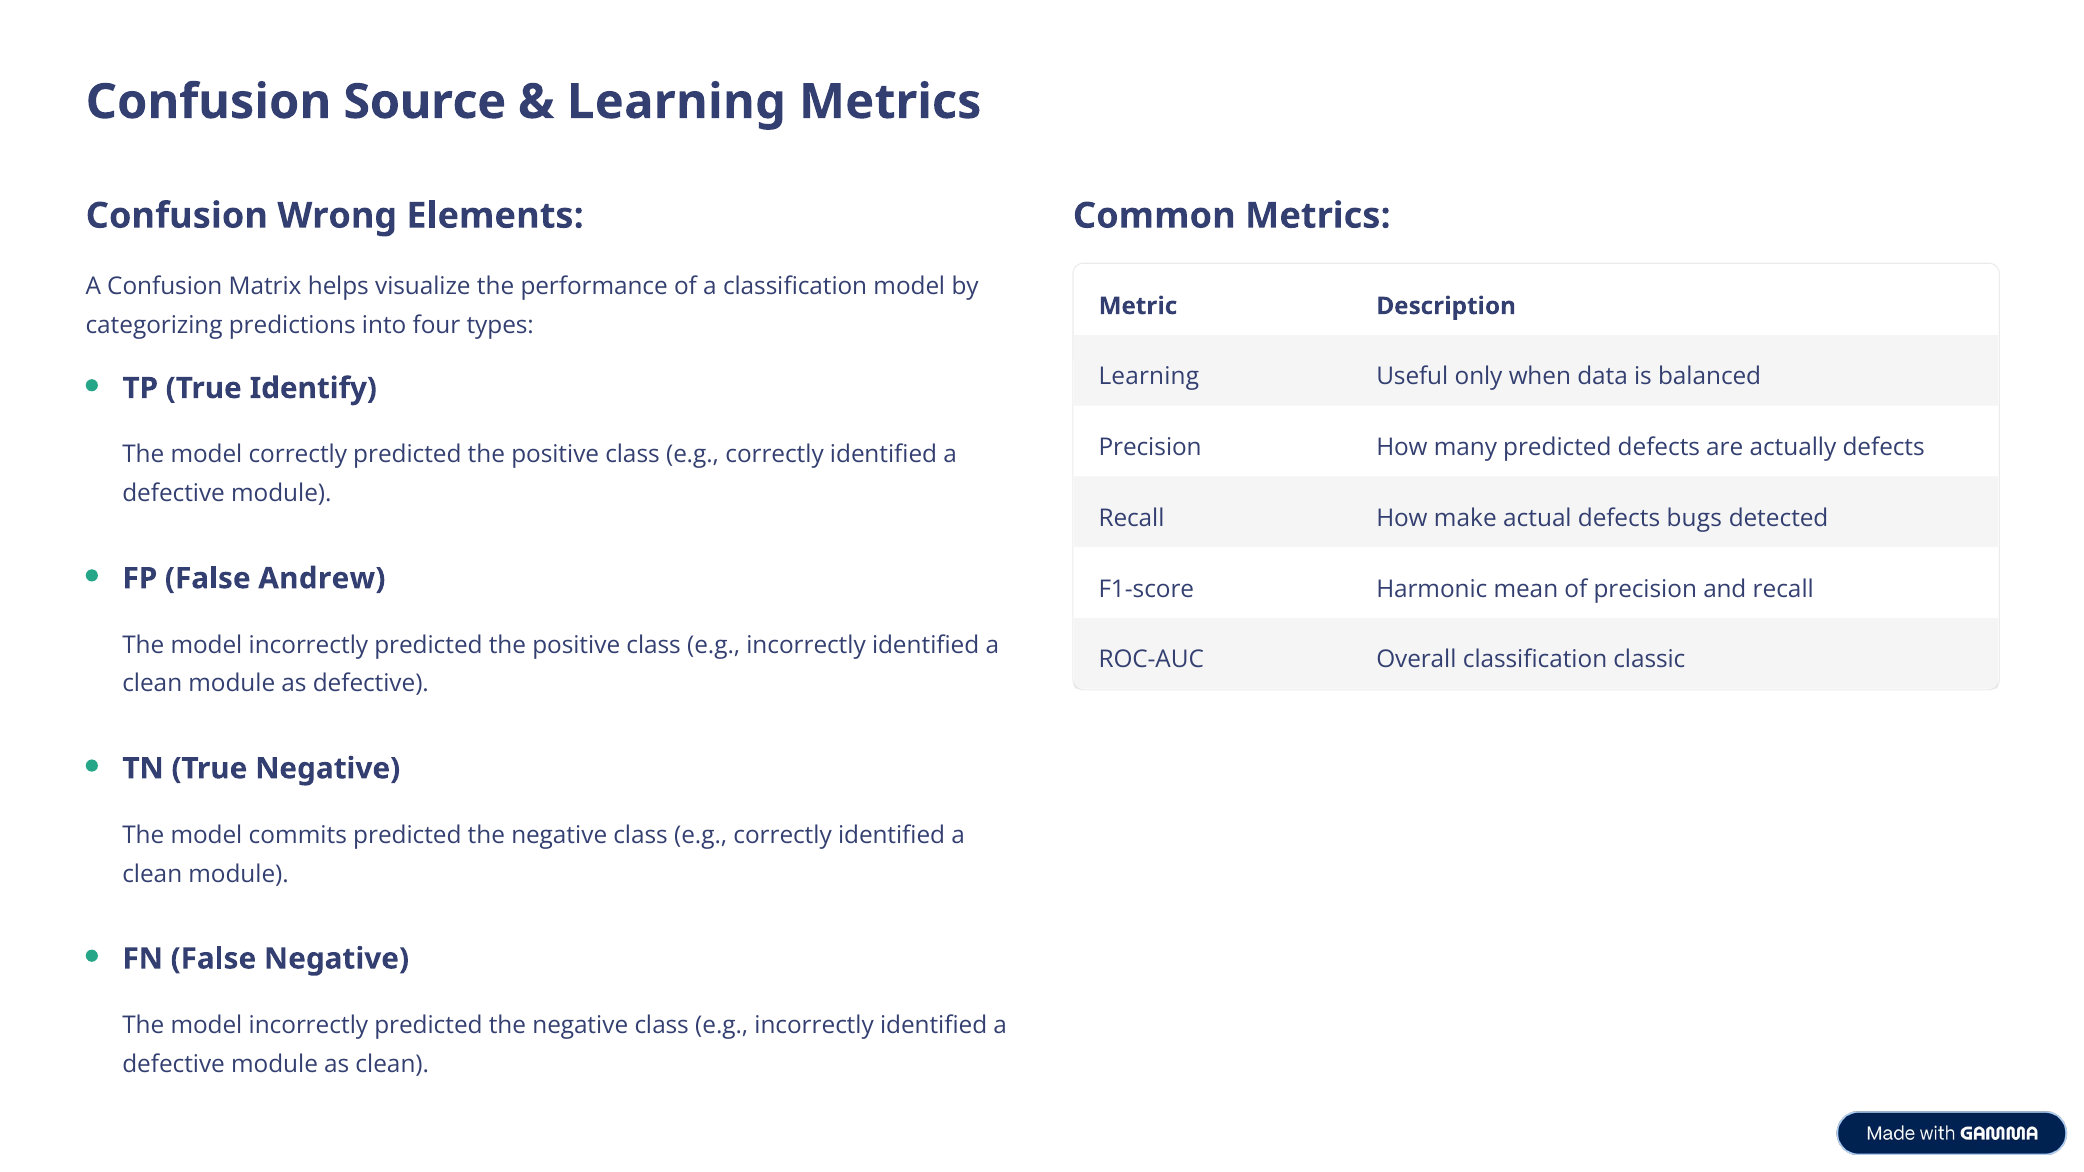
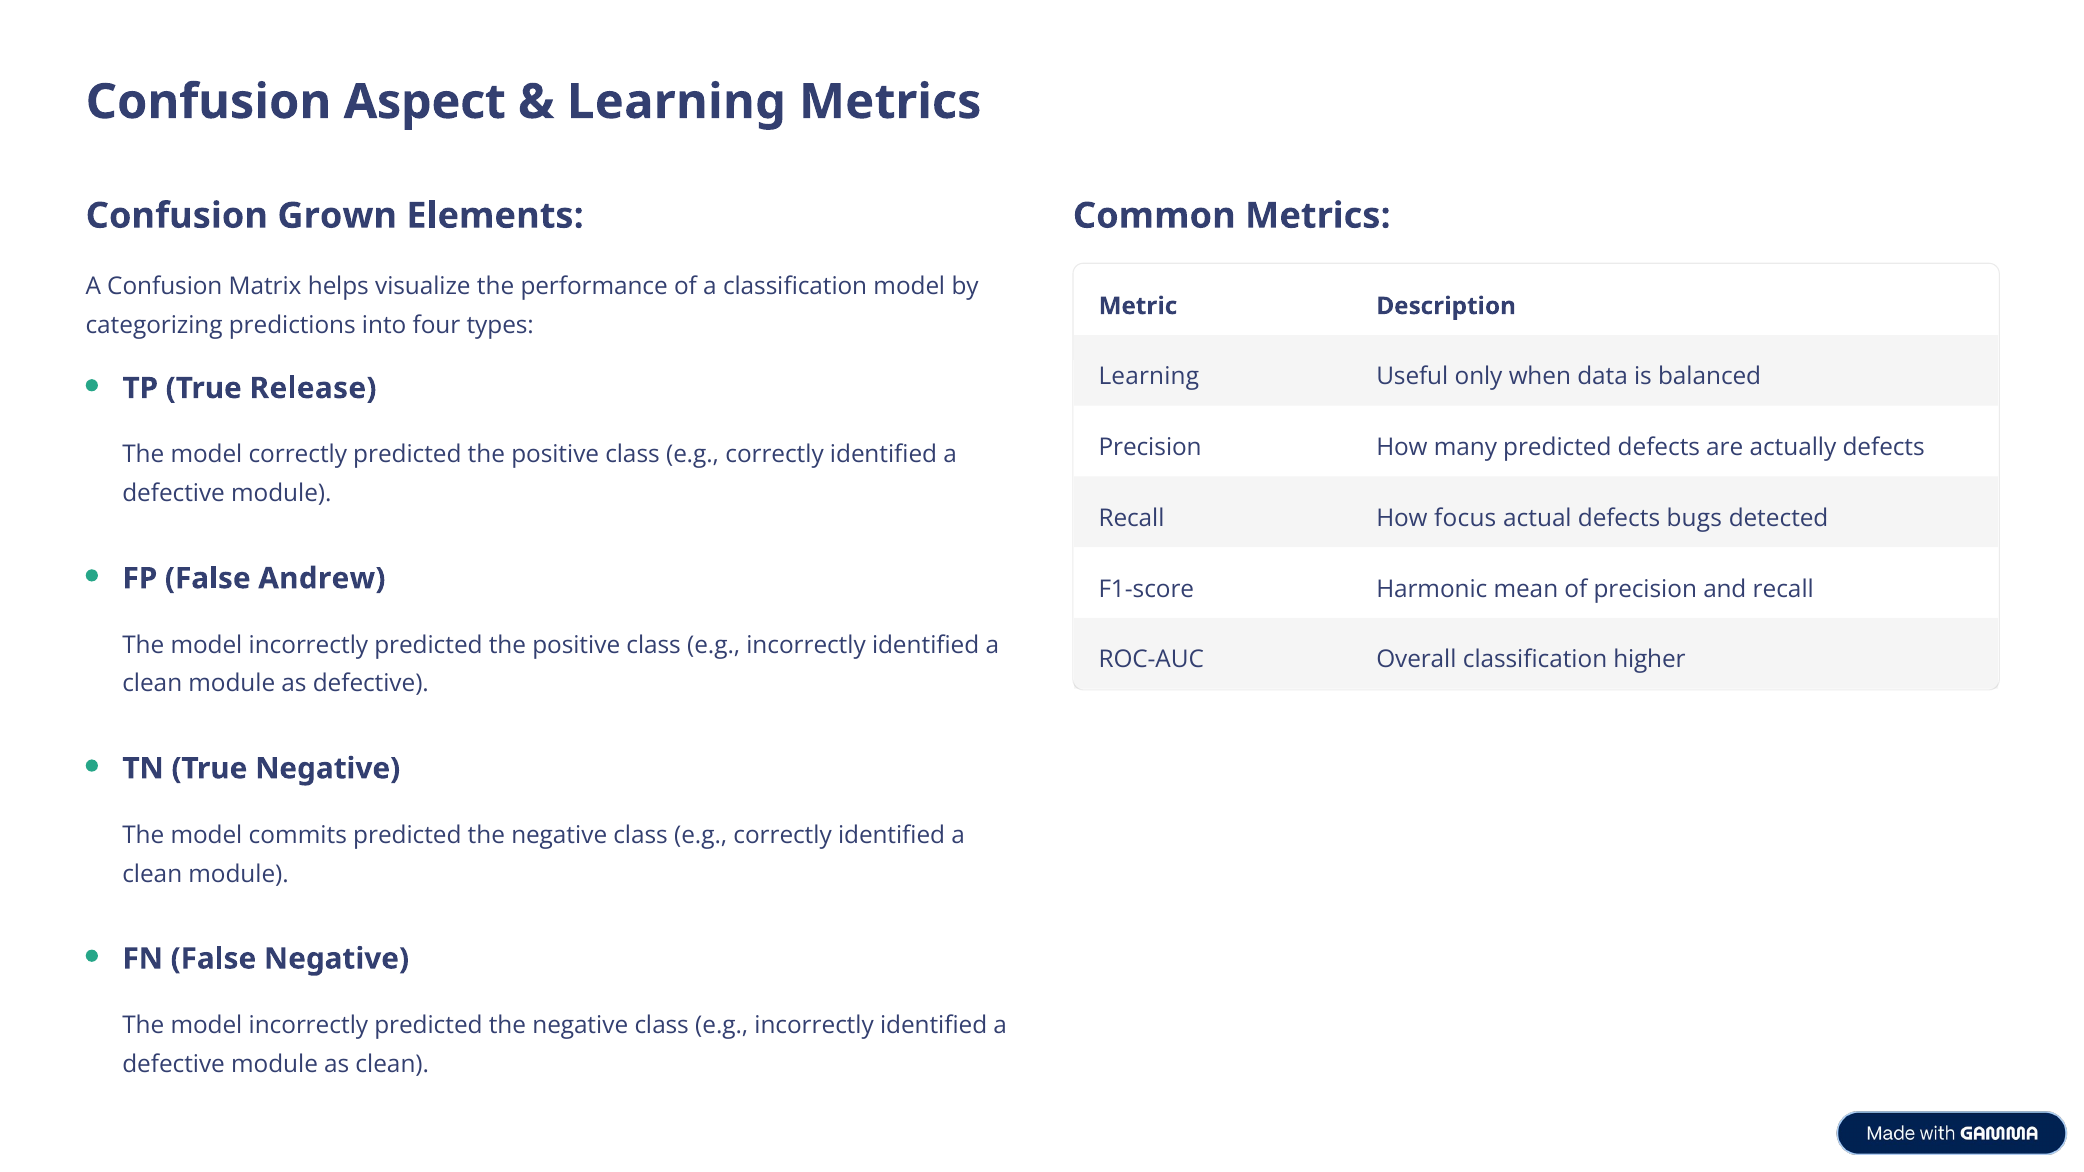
Source: Source -> Aspect (425, 102)
Wrong: Wrong -> Grown (337, 216)
Identify: Identify -> Release (313, 388)
make: make -> focus (1465, 518)
classic: classic -> higher (1649, 660)
